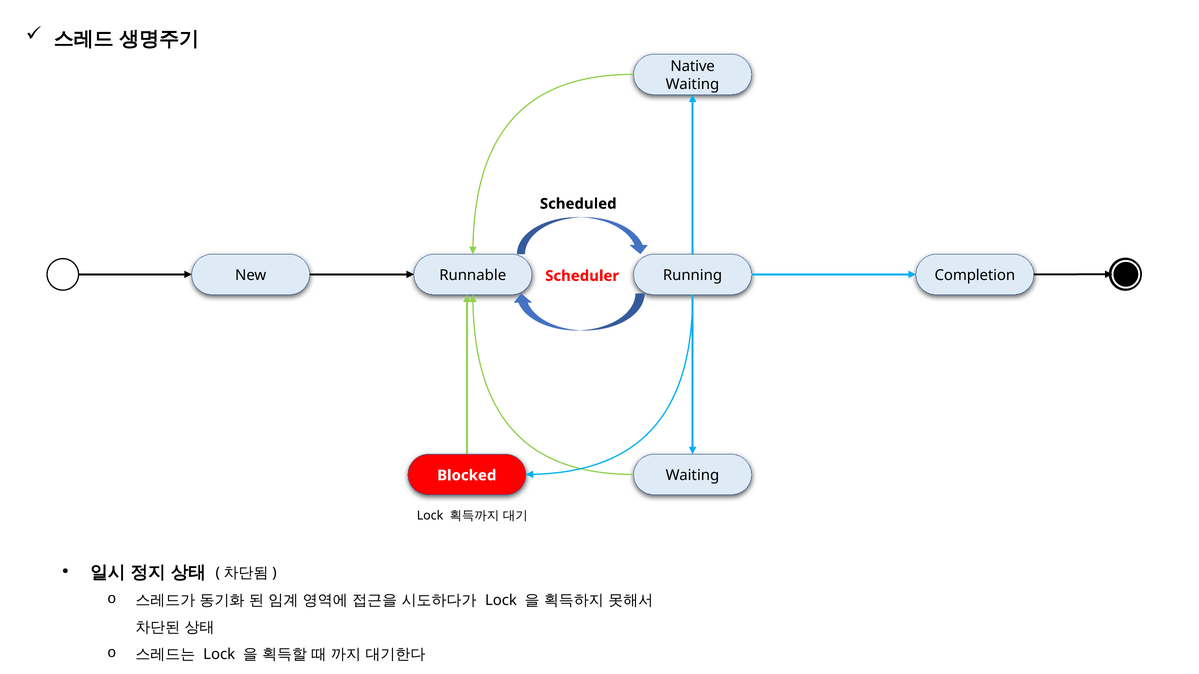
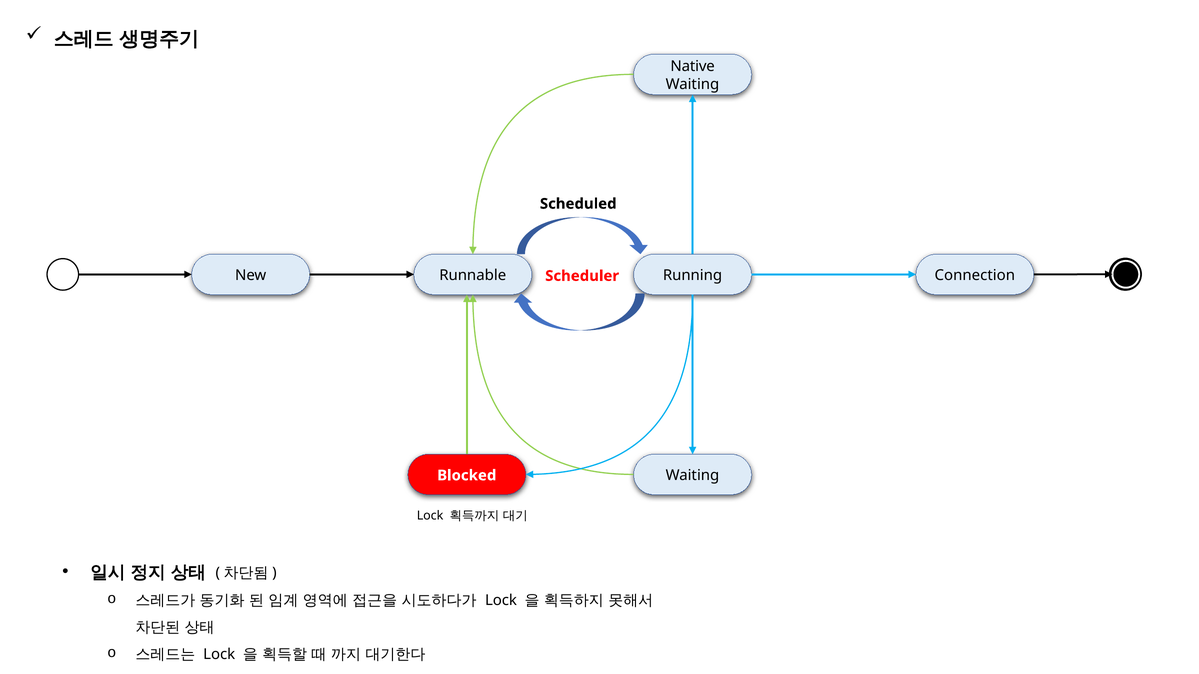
Completion: Completion -> Connection (975, 276)
